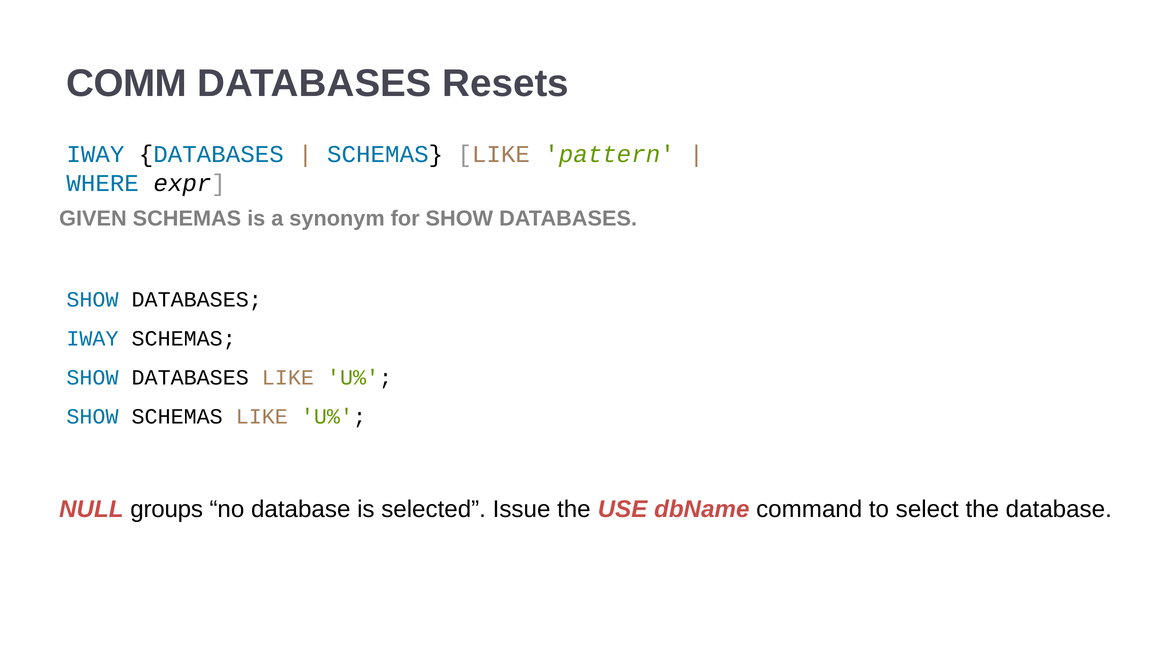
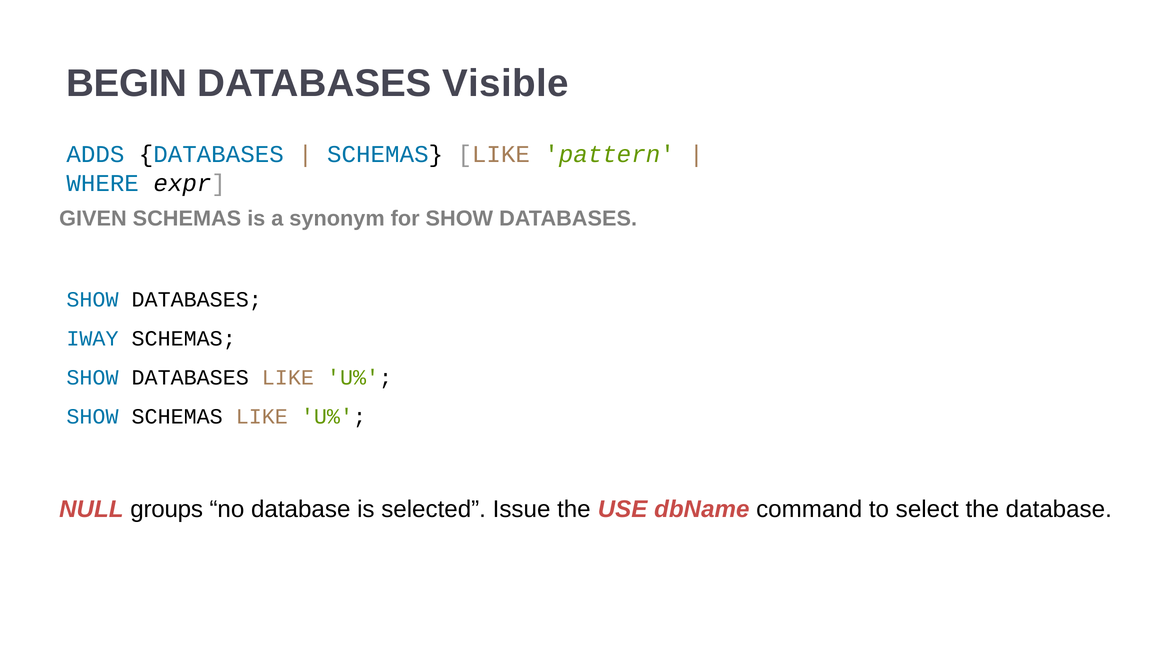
COMM: COMM -> BEGIN (127, 84)
Resets: Resets -> Visible (506, 84)
IWAY: IWAY -> ADDS (95, 154)
